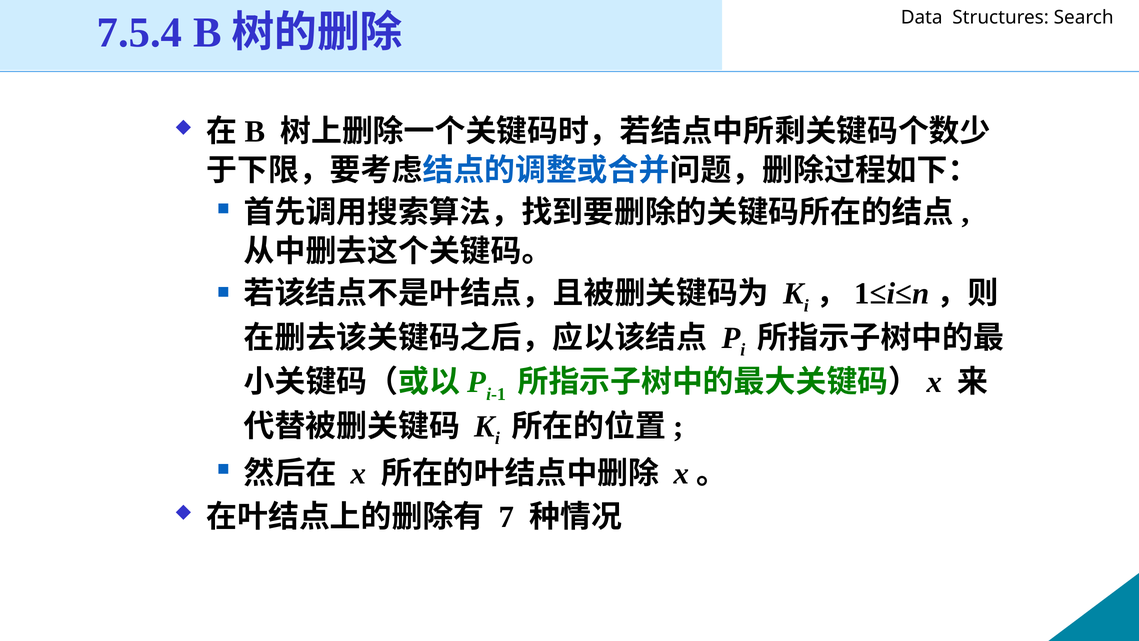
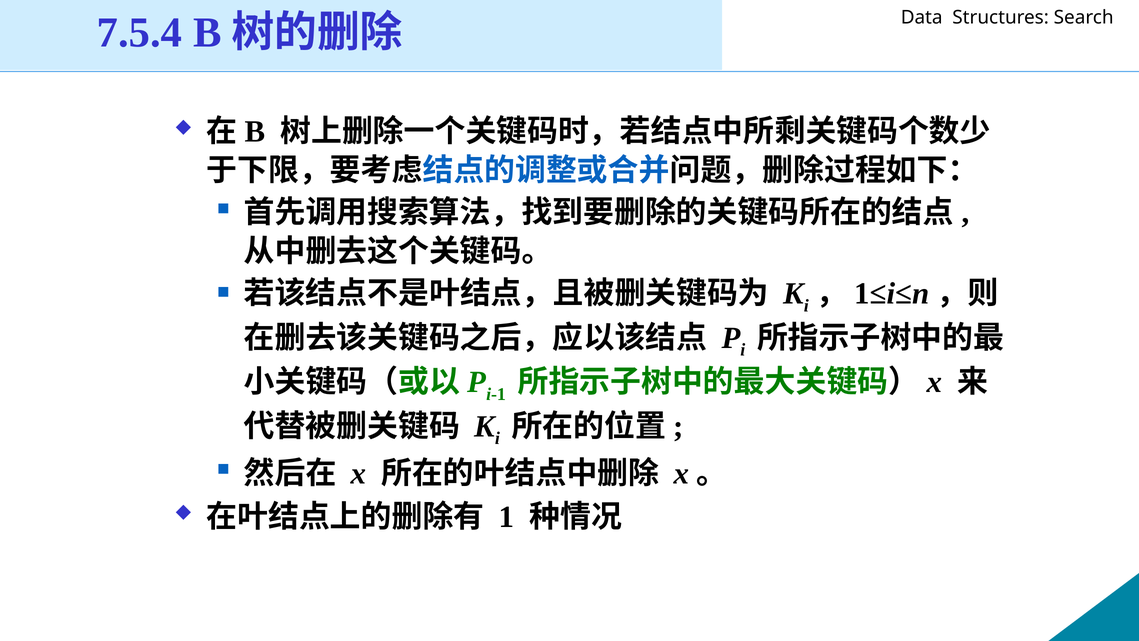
7: 7 -> 1 (507, 517)
